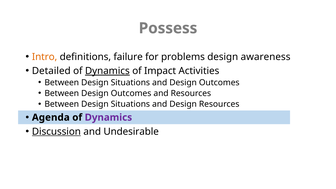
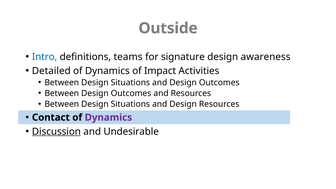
Possess: Possess -> Outside (168, 28)
Intro colour: orange -> blue (45, 57)
failure: failure -> teams (128, 57)
problems: problems -> signature (183, 57)
Dynamics underline: present -> none (107, 71)
Agenda: Agenda -> Contact (51, 117)
